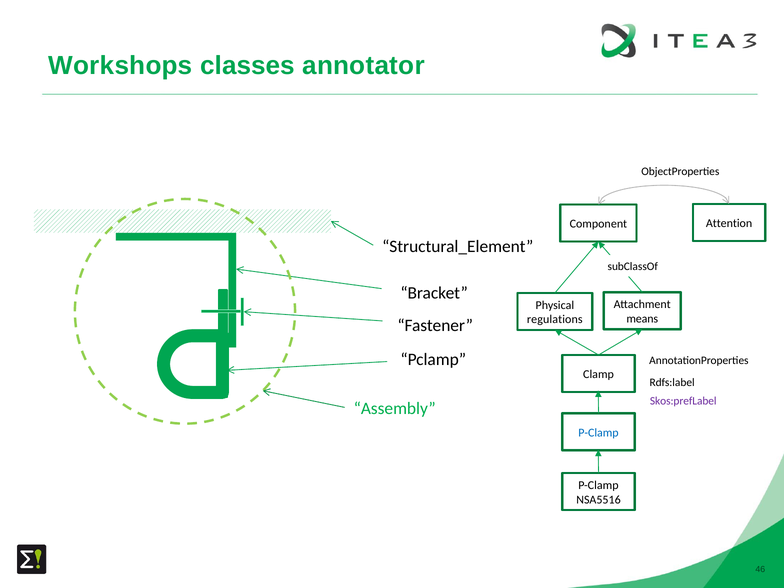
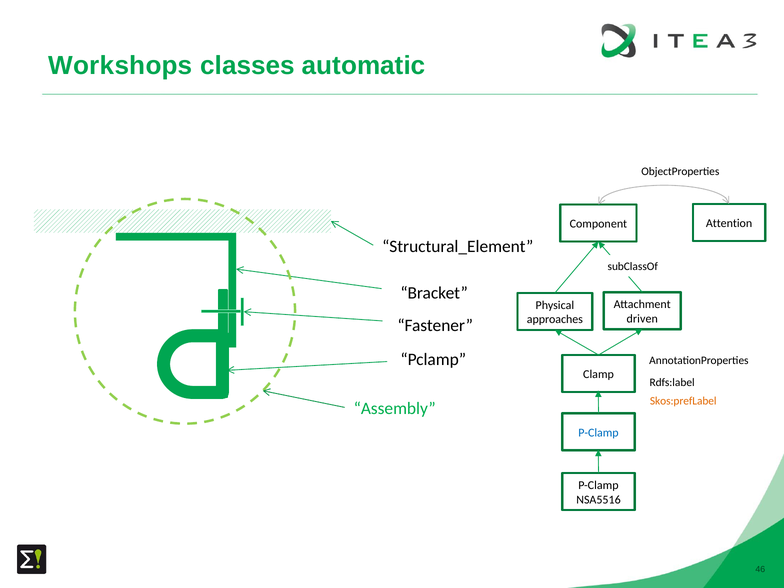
annotator: annotator -> automatic (364, 66)
means: means -> driven (642, 319)
regulations: regulations -> approaches (555, 319)
Skos:prefLabel colour: purple -> orange (683, 401)
